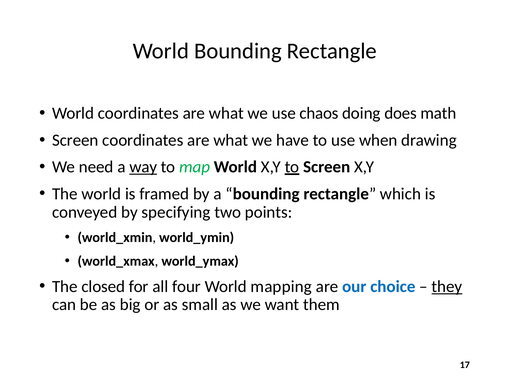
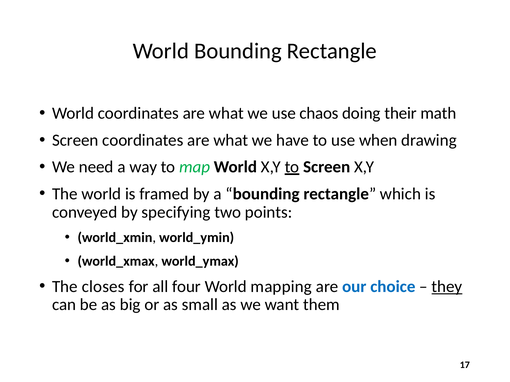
does: does -> their (401, 113)
way underline: present -> none (143, 167)
closed: closed -> closes (103, 287)
